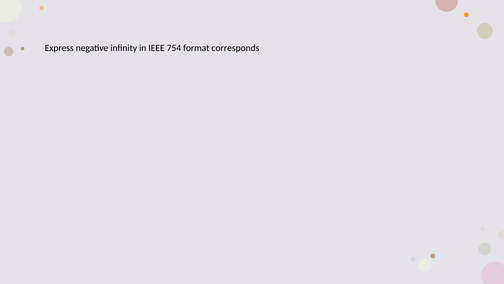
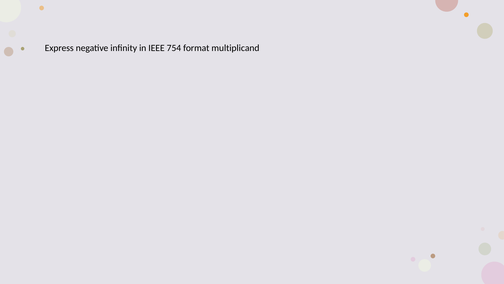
corresponds: corresponds -> multiplicand (235, 48)
